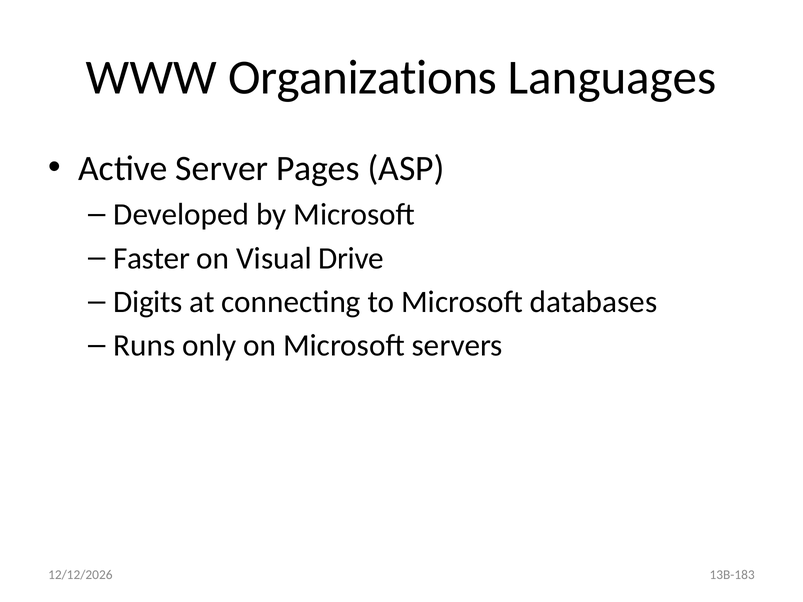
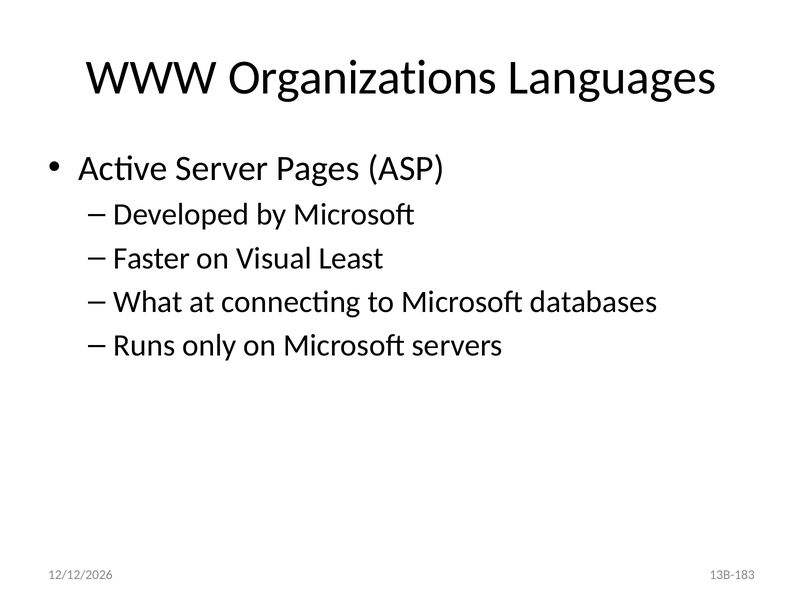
Drive: Drive -> Least (351, 258)
Digits: Digits -> What (148, 302)
